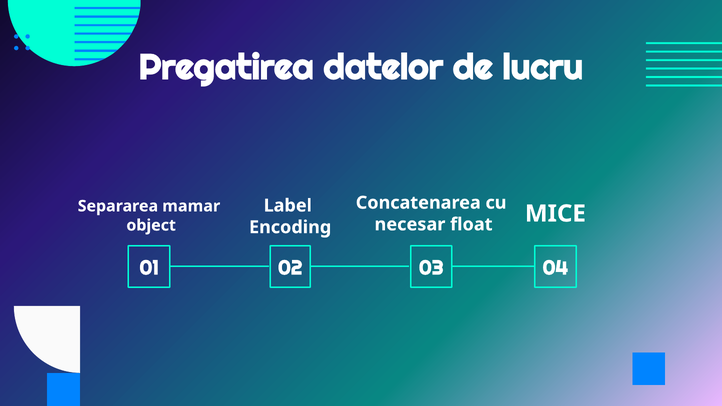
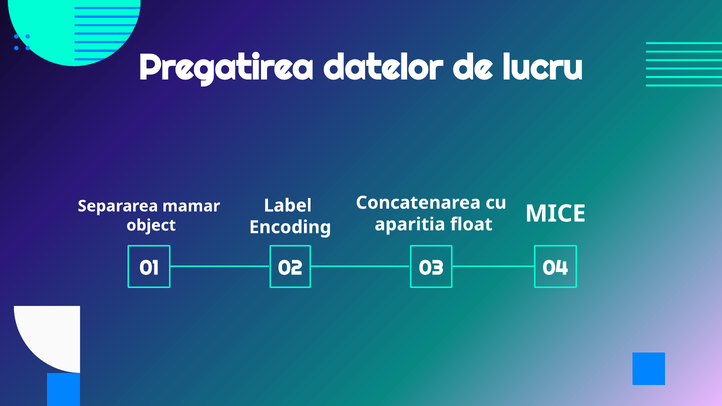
necesar: necesar -> aparitia (410, 224)
